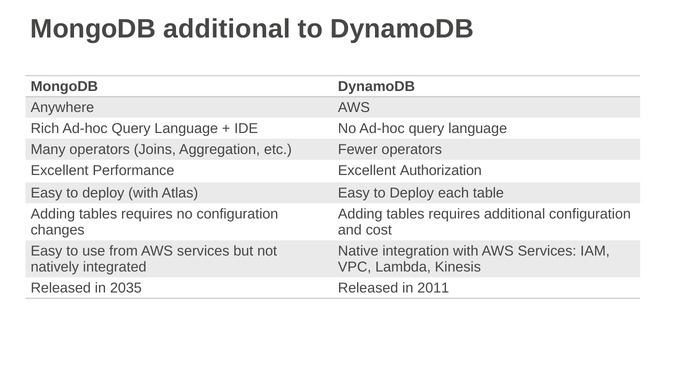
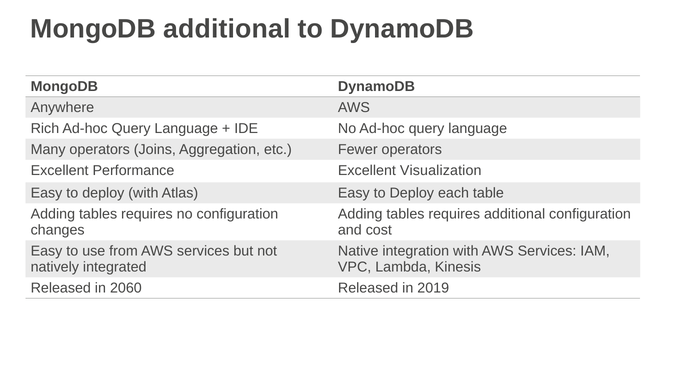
Authorization: Authorization -> Visualization (441, 171)
2035: 2035 -> 2060 (126, 288)
2011: 2011 -> 2019 (433, 288)
